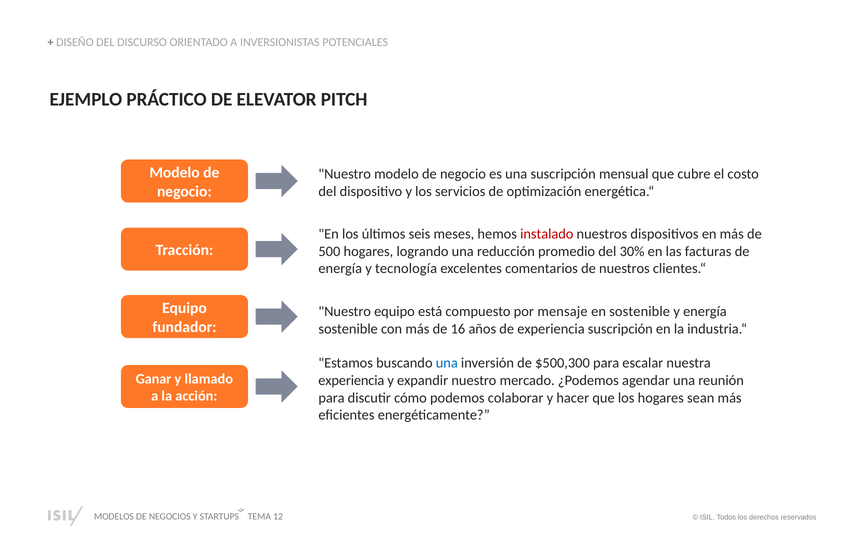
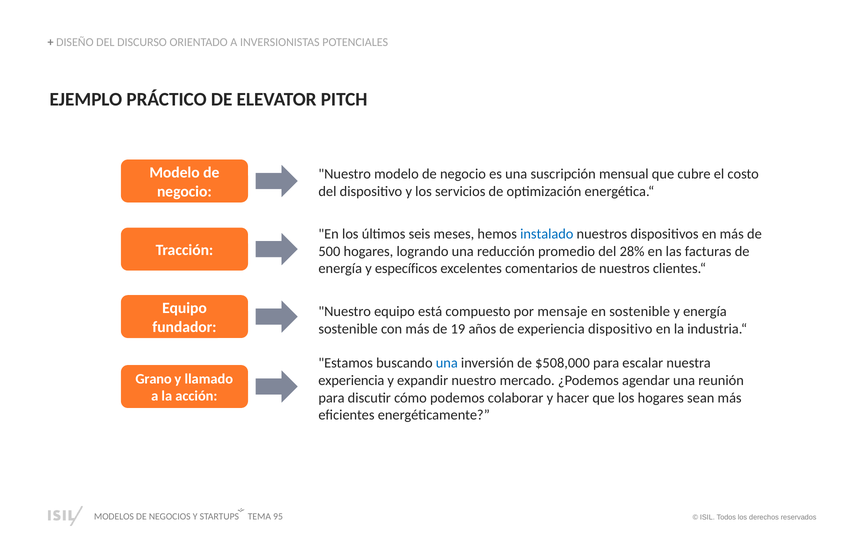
instalado colour: red -> blue (547, 234)
30%: 30% -> 28% (632, 251)
tecnología: tecnología -> específicos (406, 269)
16: 16 -> 19 (458, 329)
experiencia suscripción: suscripción -> dispositivo (620, 329)
$500,300: $500,300 -> $508,000 (562, 363)
Ganar: Ganar -> Grano (154, 379)
12: 12 -> 95 (278, 516)
